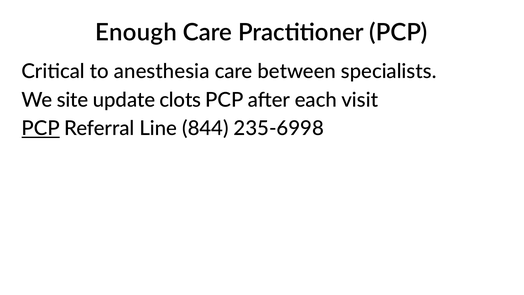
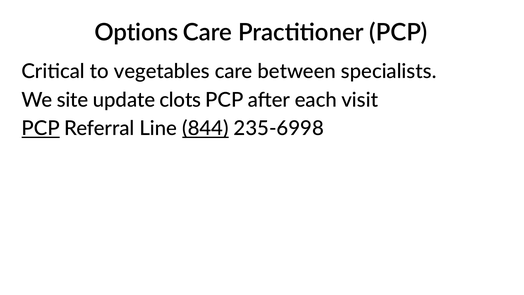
Enough: Enough -> Options (136, 32)
anesthesia: anesthesia -> vegetables (162, 71)
844 underline: none -> present (205, 128)
